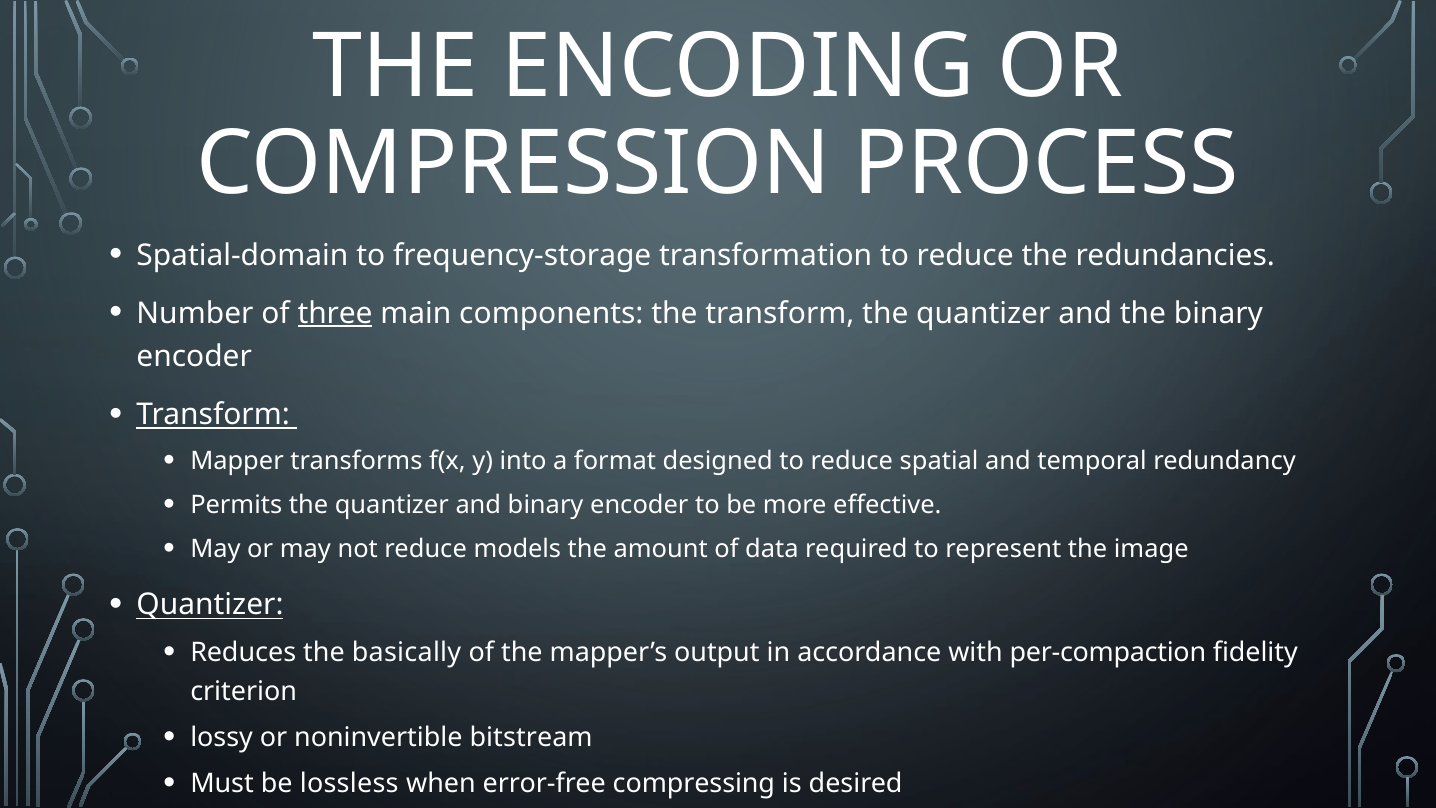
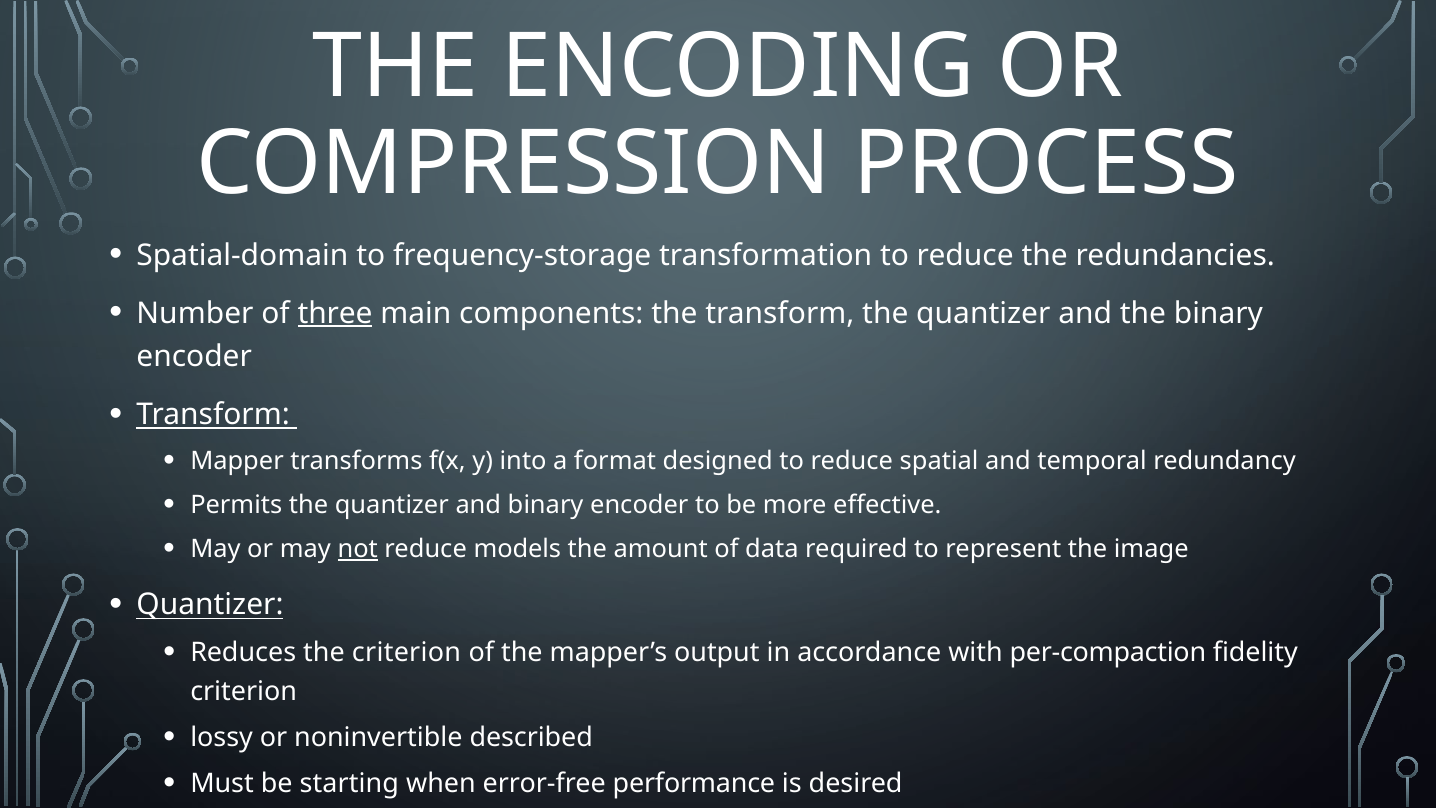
not underline: none -> present (358, 549)
the basically: basically -> criterion (407, 652)
bitstream: bitstream -> described (531, 737)
lossless: lossless -> starting (349, 784)
compressing: compressing -> performance (694, 784)
